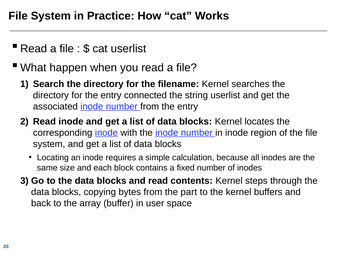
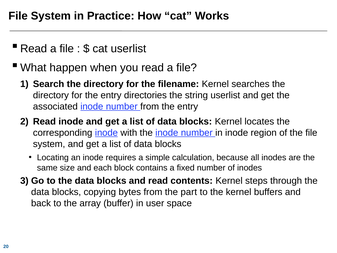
connected: connected -> directories (145, 95)
